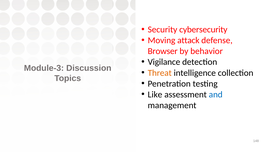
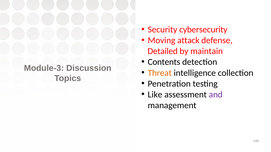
Browser: Browser -> Detailed (163, 51)
behavior: behavior -> maintain (207, 51)
Vigilance: Vigilance -> Contents (164, 62)
and colour: blue -> purple (216, 95)
